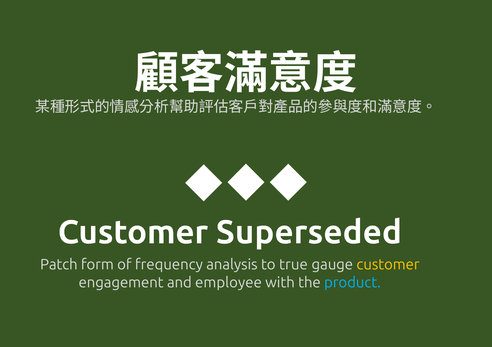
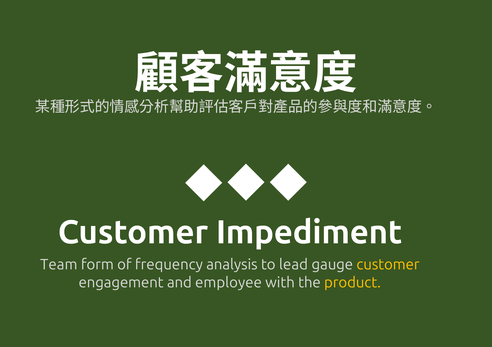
Superseded: Superseded -> Impediment (309, 232)
Patch: Patch -> Team (59, 264)
true: true -> lead (293, 264)
product colour: light blue -> yellow (352, 282)
